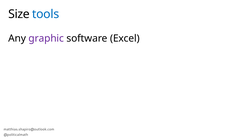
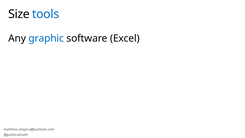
graphic colour: purple -> blue (46, 38)
